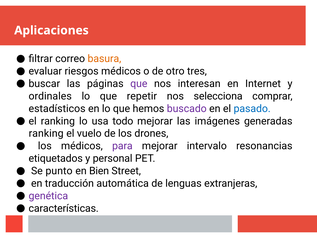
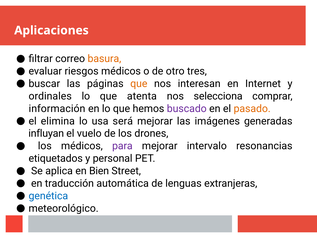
que colour: purple -> orange (139, 84)
repetir: repetir -> atenta (142, 96)
estadísticos: estadísticos -> información (57, 108)
pasado colour: blue -> orange (252, 108)
el ranking: ranking -> elimina (58, 121)
todo: todo -> será (123, 121)
ranking: ranking -> influyan (46, 133)
punto: punto -> aplica (59, 171)
genética colour: purple -> blue (48, 196)
características: características -> meteorológico (64, 208)
